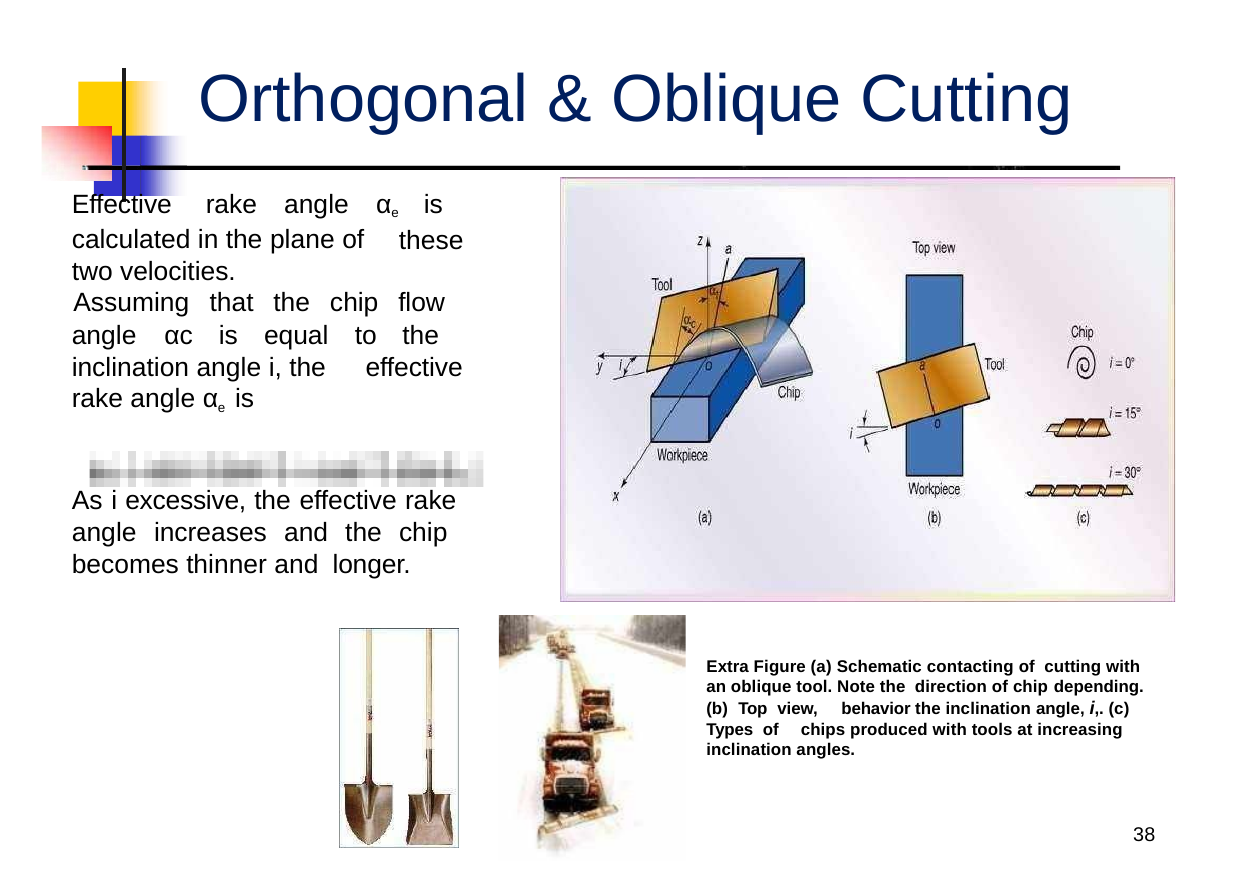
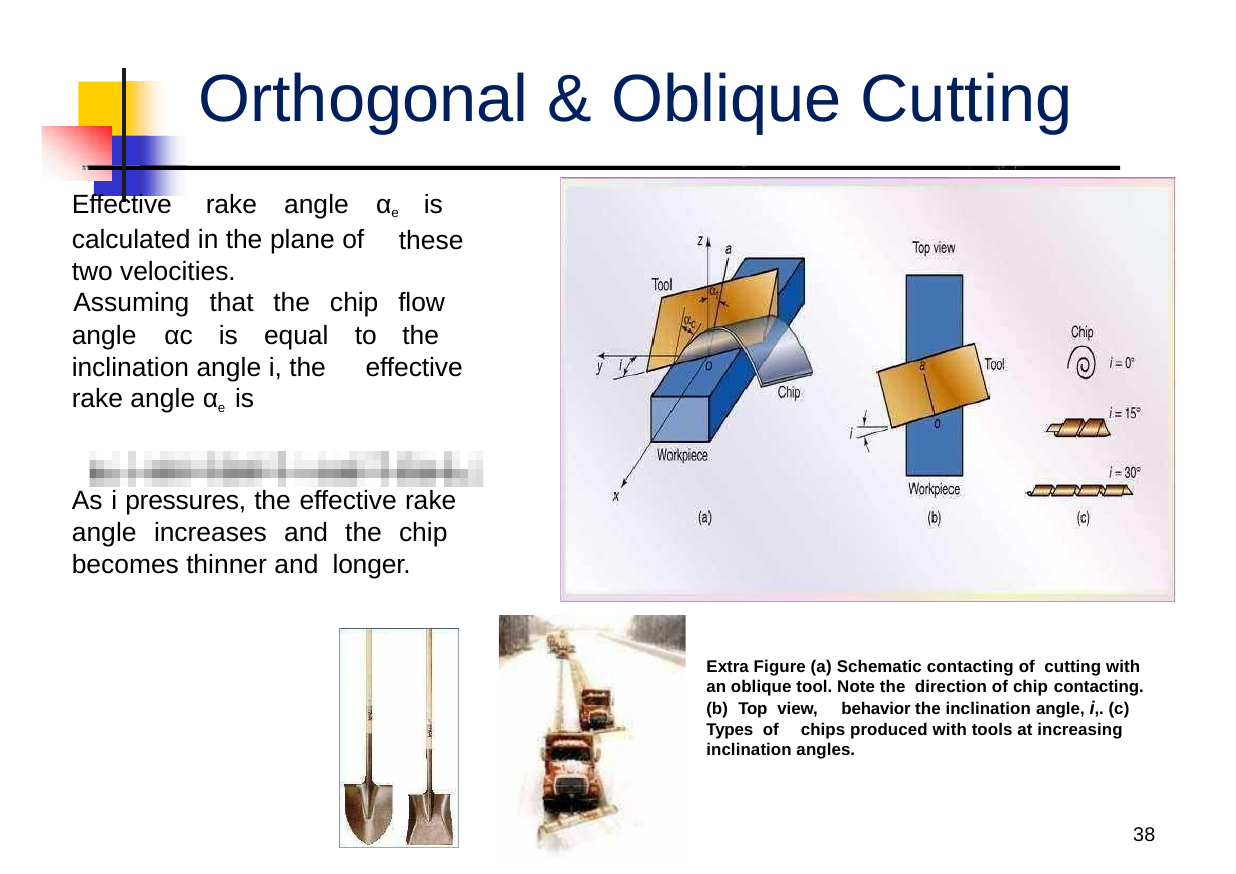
excessive: excessive -> pressures (186, 501)
chip depending: depending -> contacting (1099, 687)
